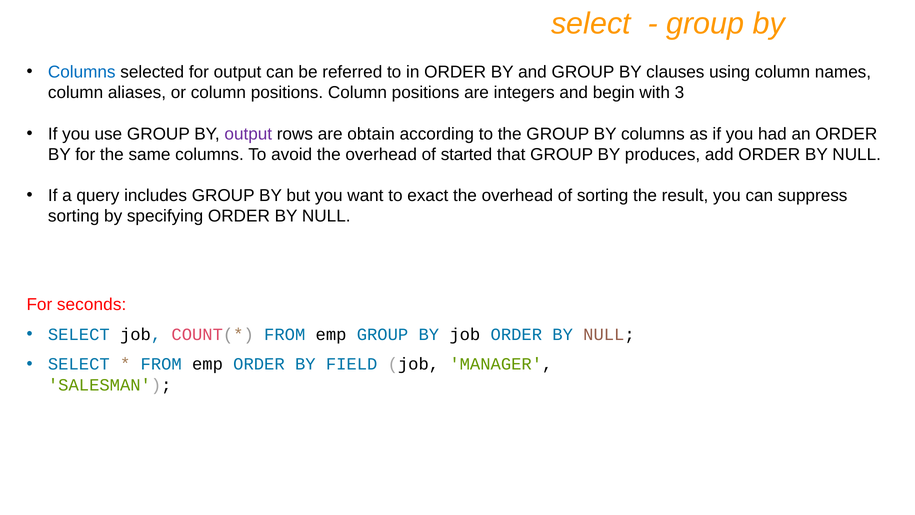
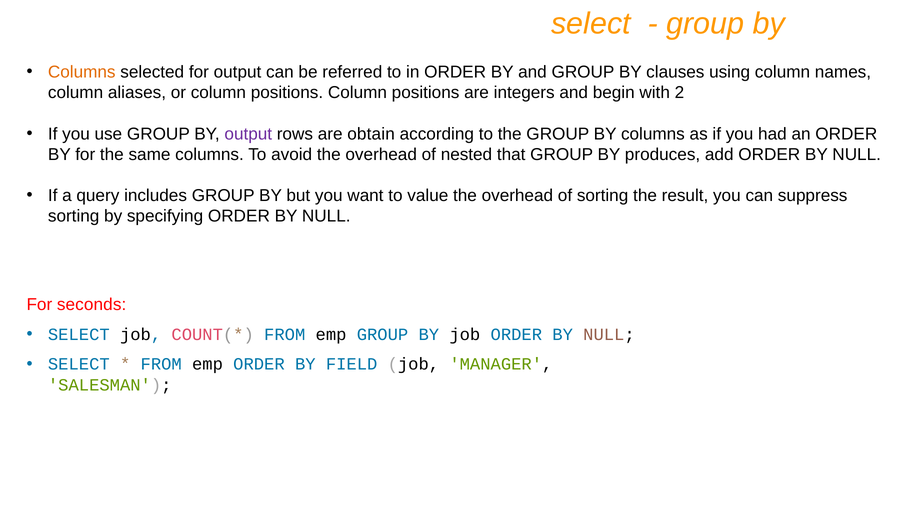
Columns colour: blue -> orange (82, 72)
3: 3 -> 2 (679, 93)
started: started -> nested (466, 154)
exact: exact -> value (428, 196)
